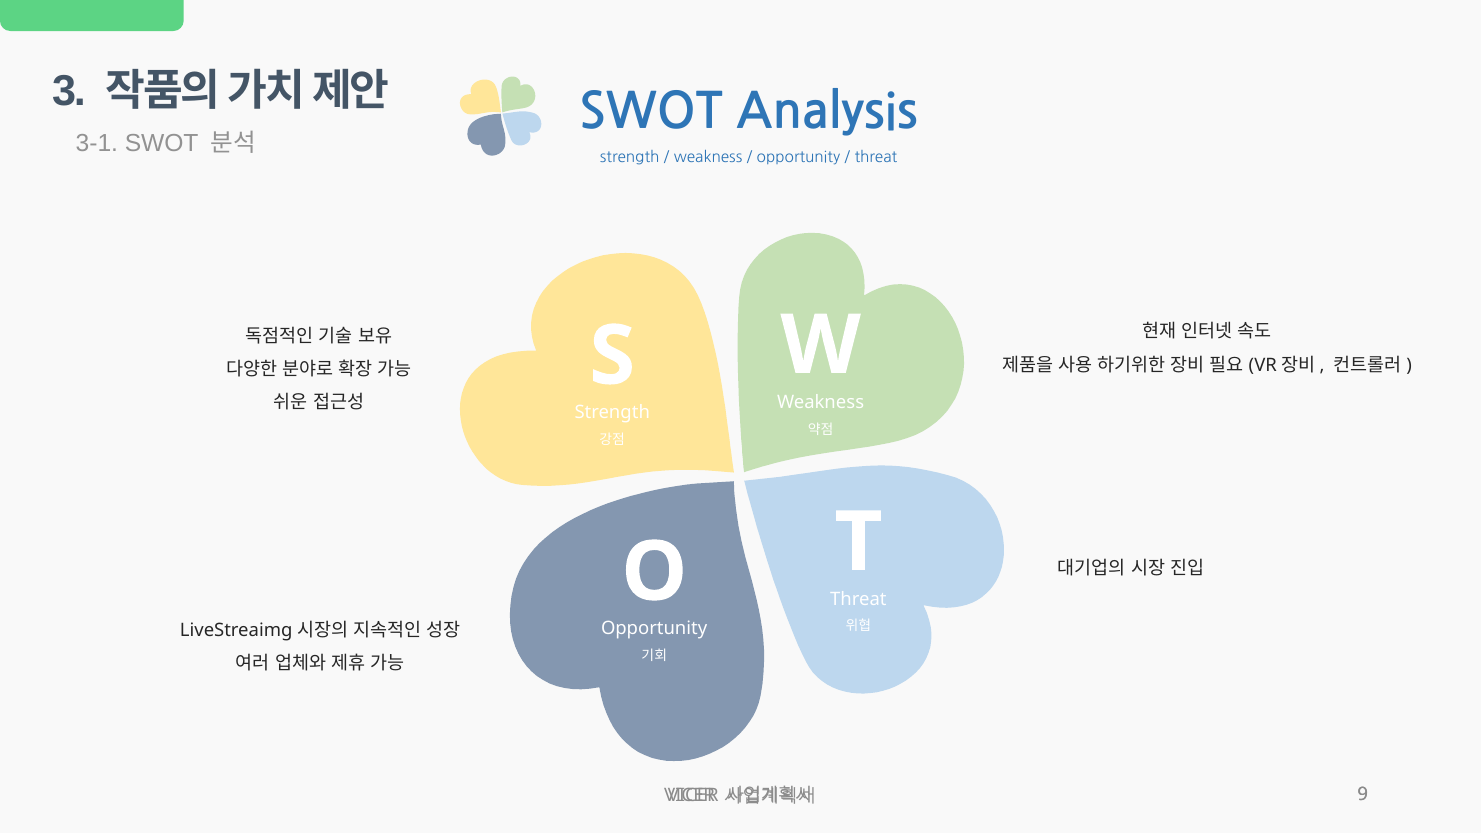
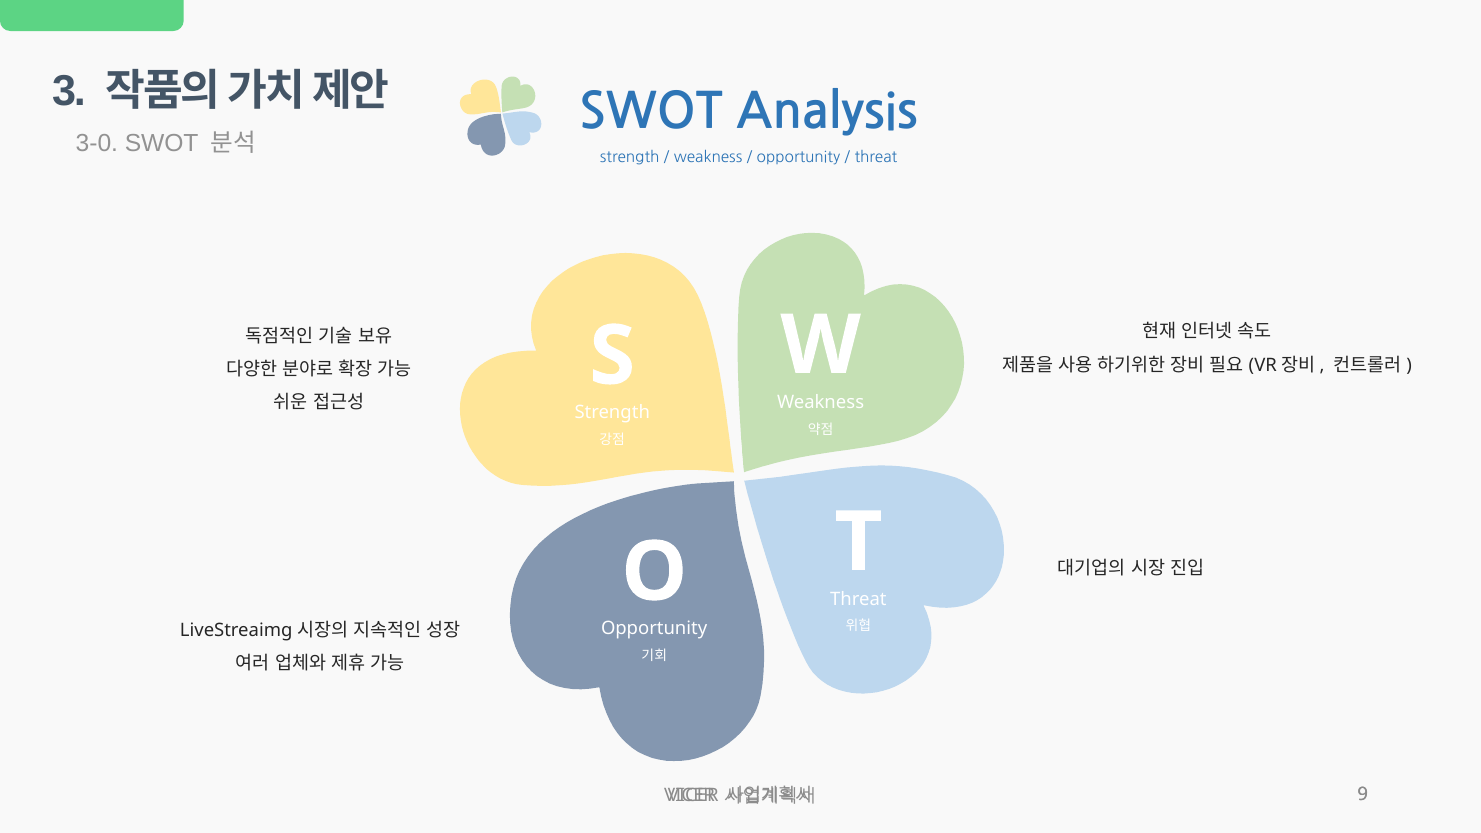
3-1: 3-1 -> 3-0 (97, 144)
